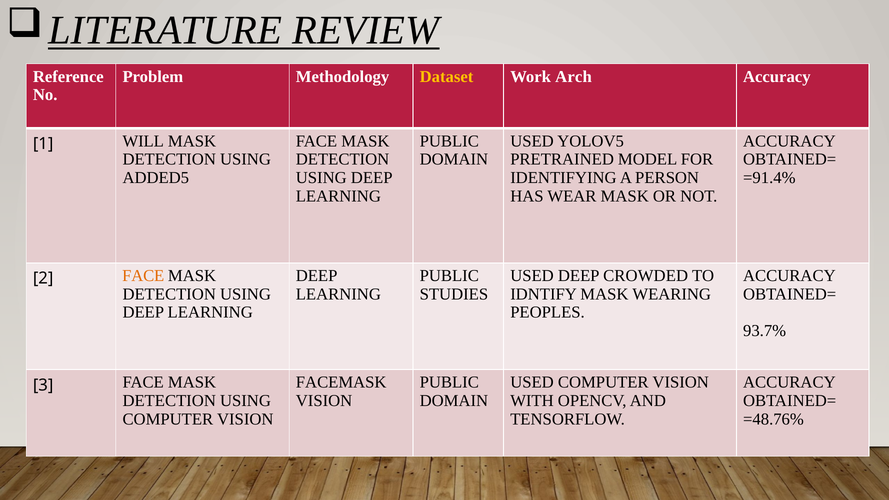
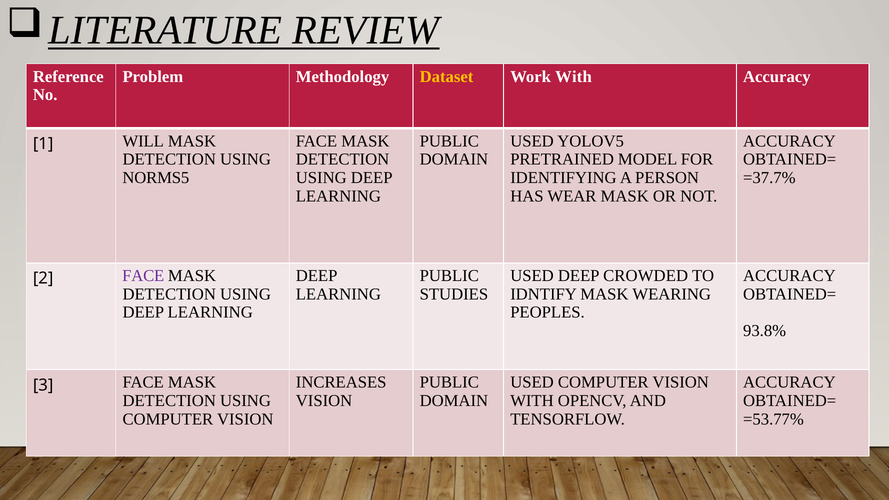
Work Arch: Arch -> With (574, 77)
ADDED5: ADDED5 -> NORMS5 (156, 178)
=91.4%: =91.4% -> =37.7% (769, 178)
FACE colour: orange -> purple (143, 276)
93.7%: 93.7% -> 93.8% (765, 331)
FACEMASK: FACEMASK -> INCREASES (341, 382)
=48.76%: =48.76% -> =53.77% (773, 419)
